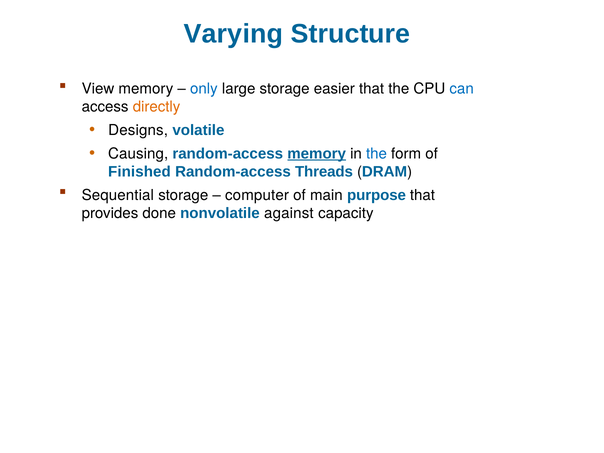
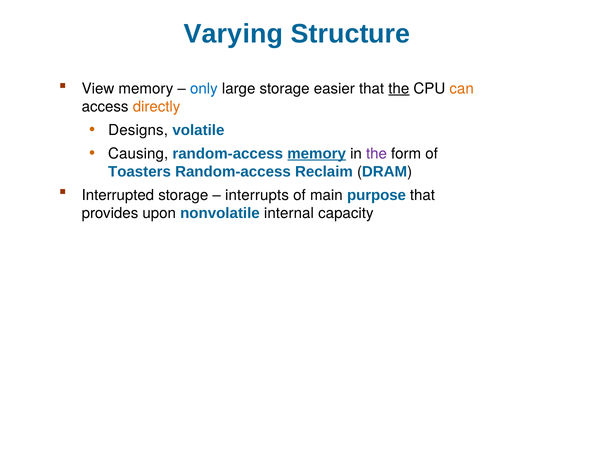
the underline: none -> present (399, 89)
can colour: blue -> orange (462, 89)
the colour: blue -> purple (376, 154)
Finished: Finished -> Toasters (139, 172)
Threads: Threads -> Reclaim (324, 172)
Sequential: Sequential -> Interrupted (118, 195)
computer: computer -> interrupts (257, 195)
done: done -> upon (159, 213)
against: against -> internal (289, 213)
